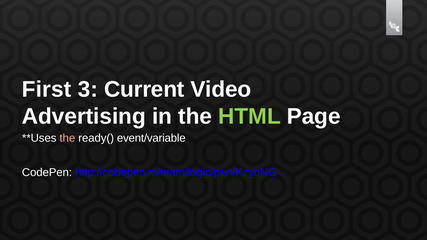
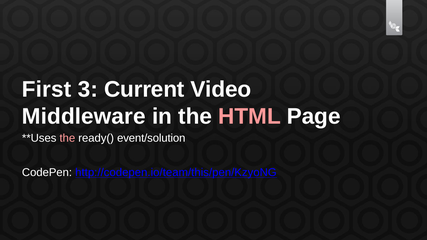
Advertising: Advertising -> Middleware (84, 116)
HTML colour: light green -> pink (250, 116)
event/variable: event/variable -> event/solution (151, 138)
http://codepen.io/team/logic/pen/KzyoNG: http://codepen.io/team/logic/pen/KzyoNG -> http://codepen.io/team/this/pen/KzyoNG (176, 173)
